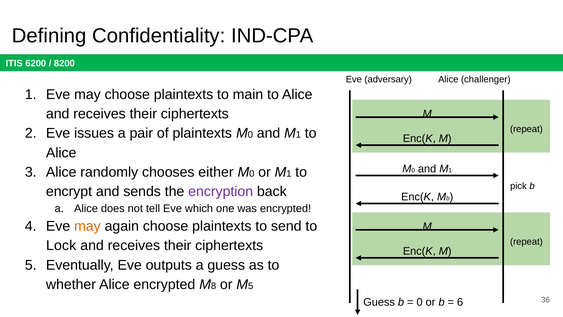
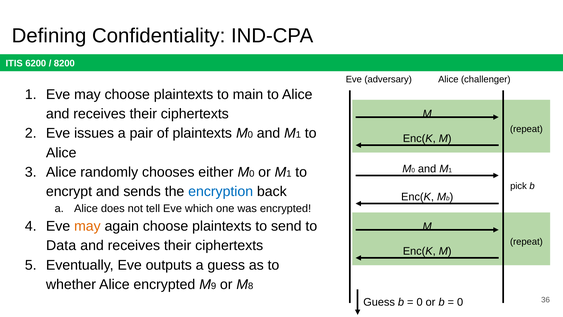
encryption colour: purple -> blue (221, 191)
Lock: Lock -> Data (61, 245)
8: 8 -> 9 (214, 286)
M 5: 5 -> 8 (251, 286)
6: 6 -> 0 (460, 302)
